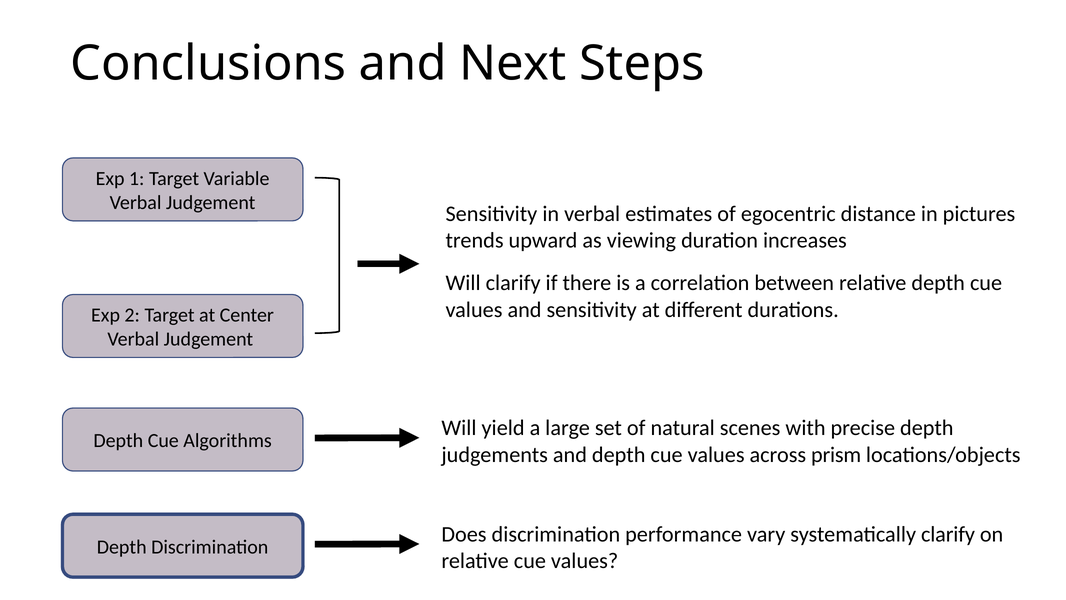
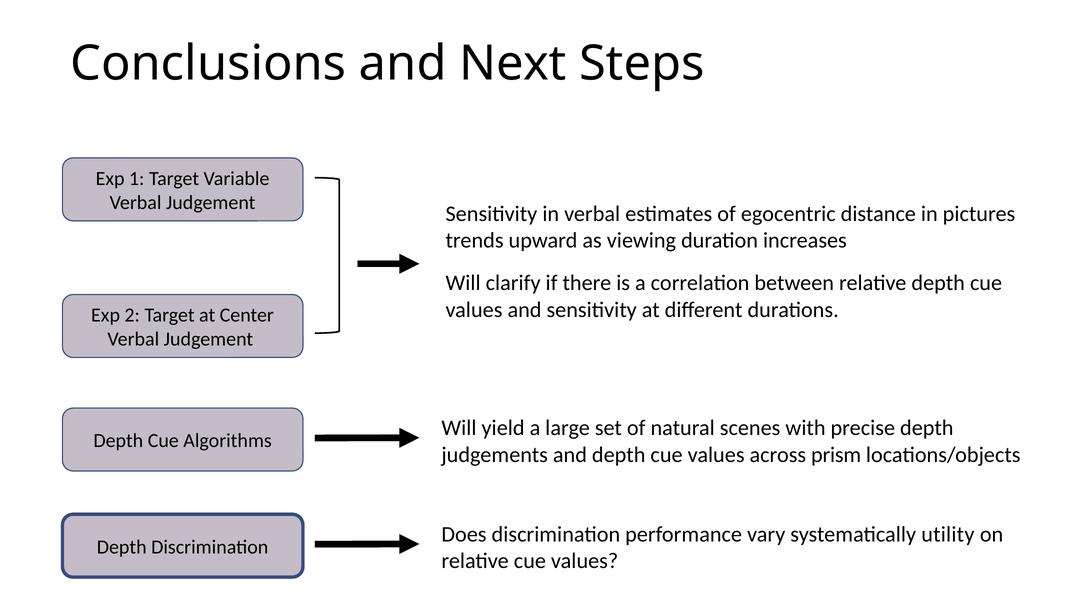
systematically clarify: clarify -> utility (948, 534)
